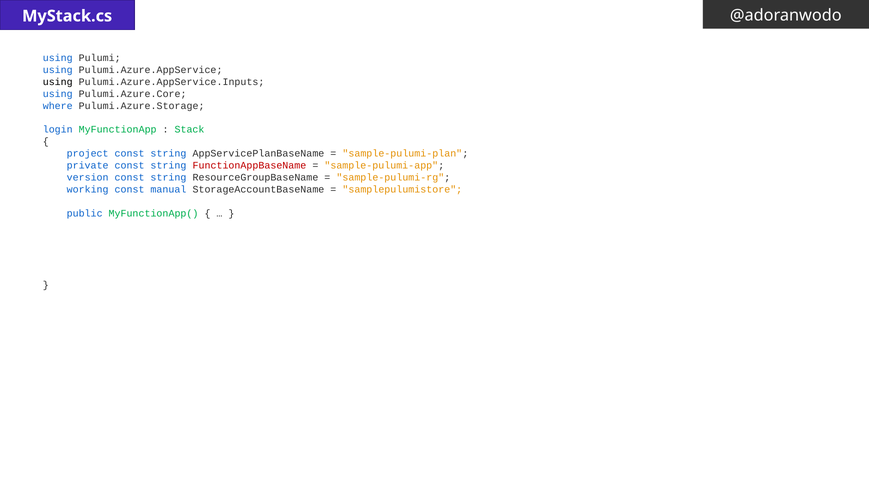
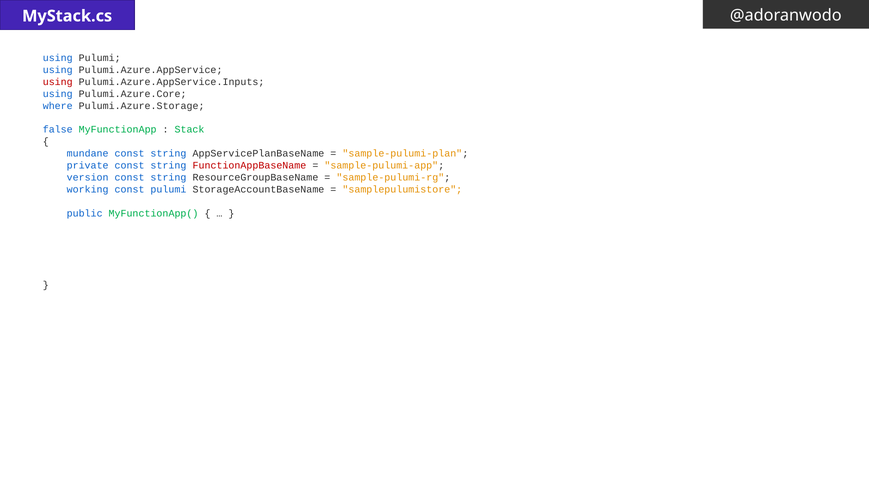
using colour: black -> red (58, 82)
login: login -> false (58, 130)
project: project -> mundane (88, 154)
const manual: manual -> pulumi (168, 189)
